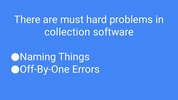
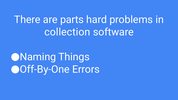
must: must -> parts (72, 20)
